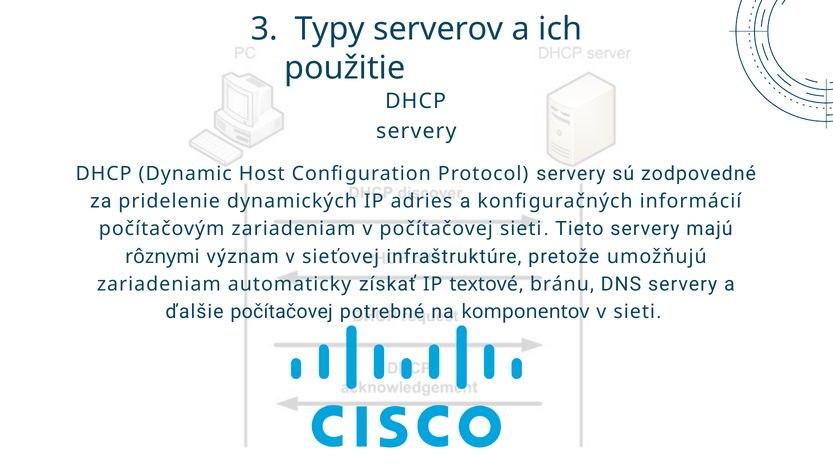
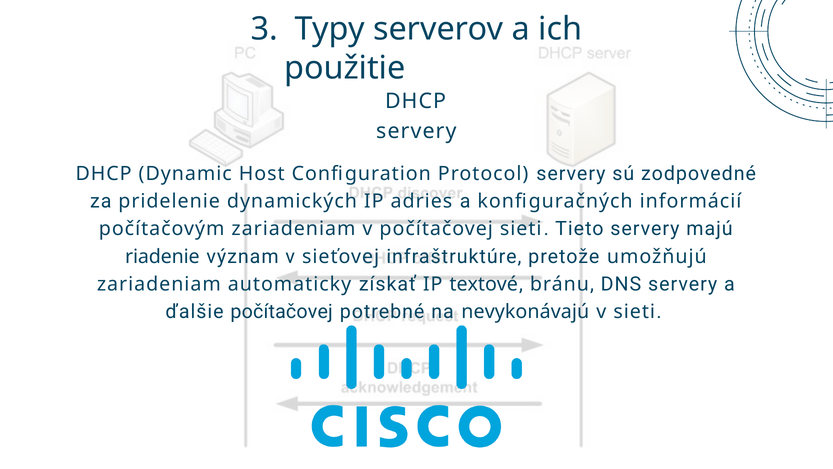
rôznymi: rôznymi -> riadenie (162, 256)
komponentov: komponentov -> nevykonávajú (525, 311)
